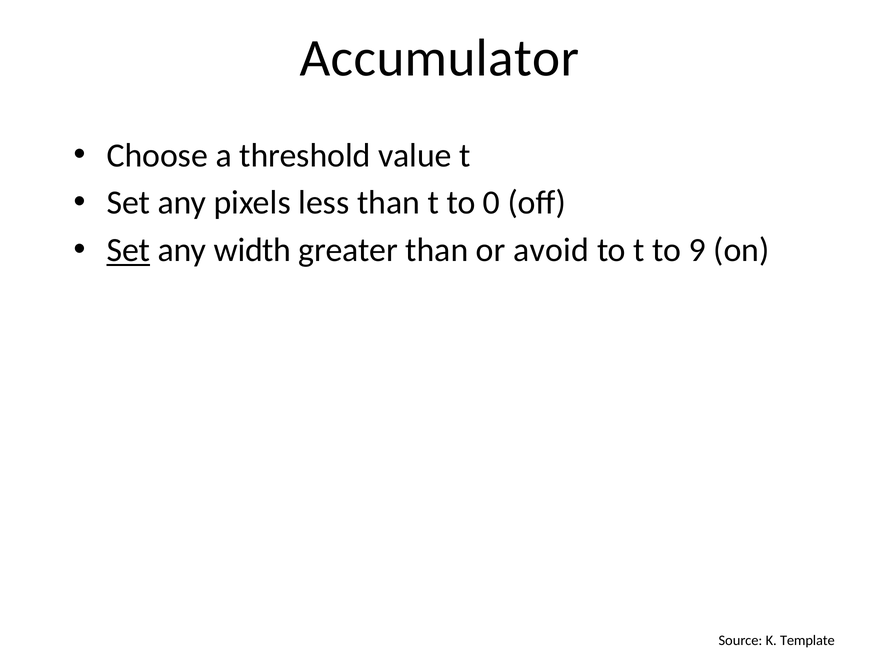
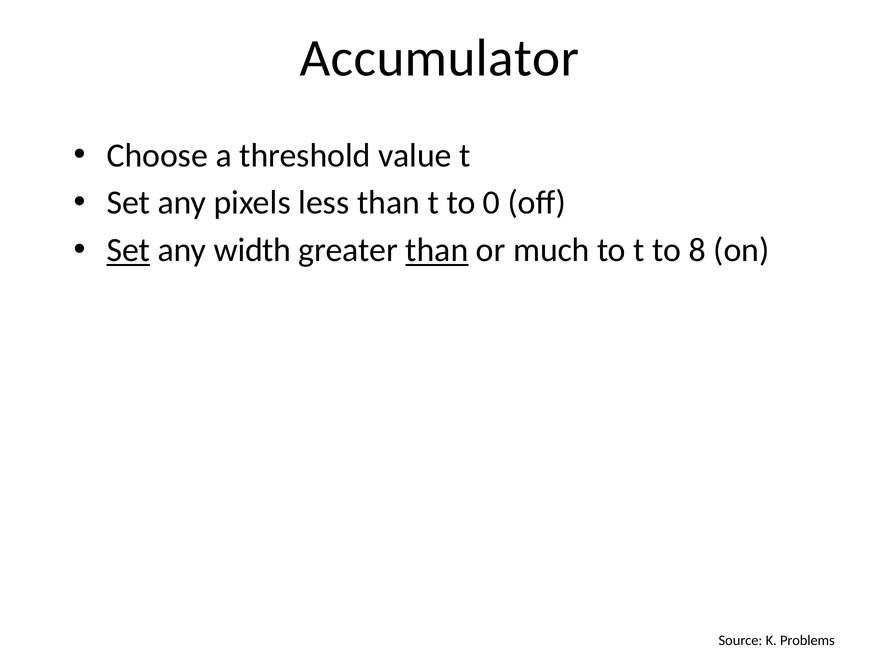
than underline: none -> present (437, 250)
avoid: avoid -> much (551, 250)
9: 9 -> 8 (697, 250)
Template: Template -> Problems (807, 640)
